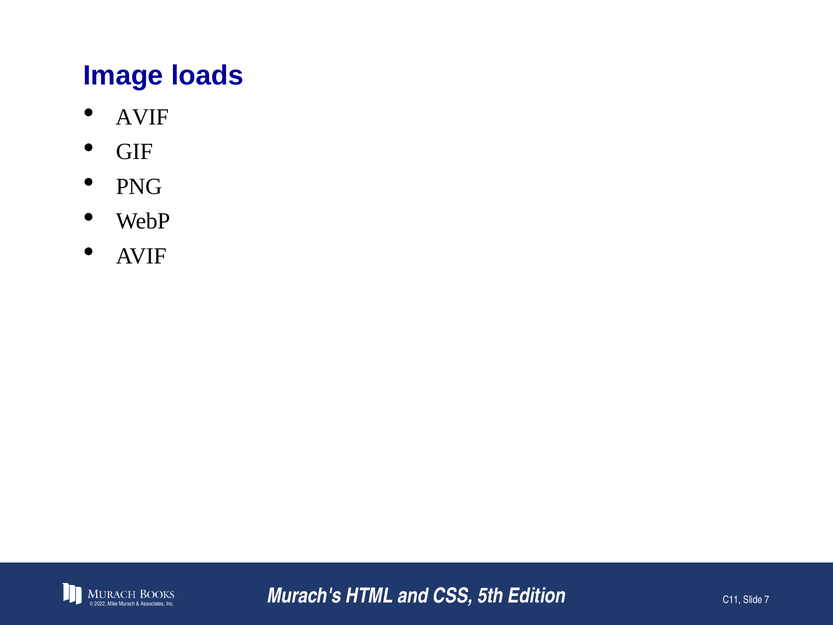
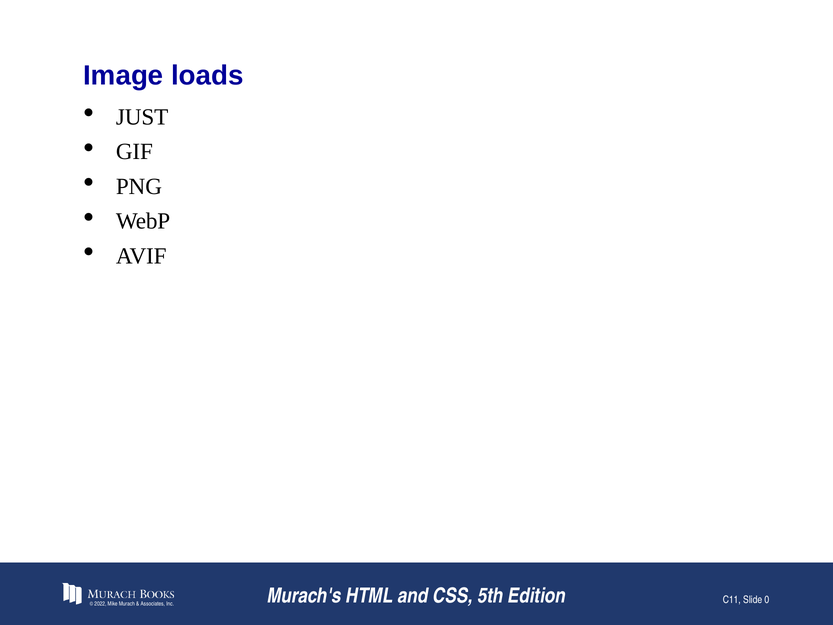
AVIF: AVIF -> JUST (142, 117)
7: 7 -> 0 (767, 599)
